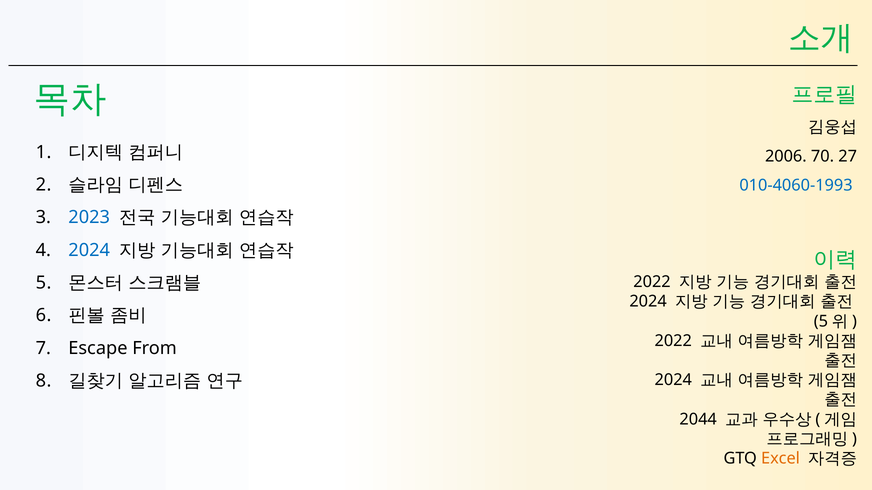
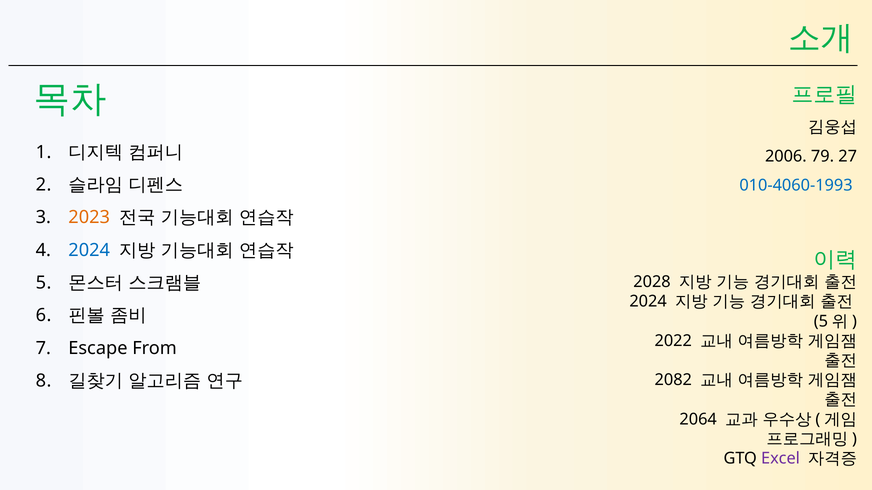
70: 70 -> 79 (822, 156)
2023 colour: blue -> orange (89, 218)
2022: 2022 -> 2028 (652, 282)
2024: 2024 -> 2082 (673, 380)
2044: 2044 -> 2064 (698, 420)
Excel colour: orange -> purple (780, 459)
